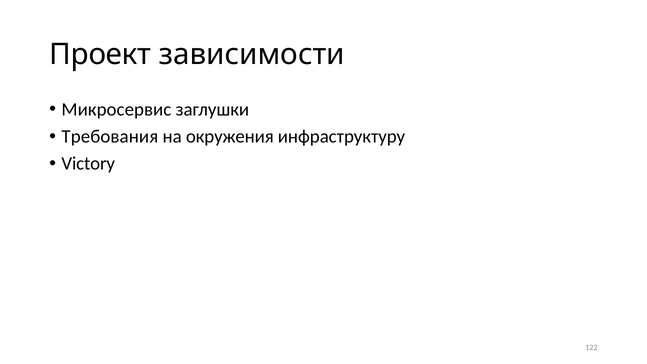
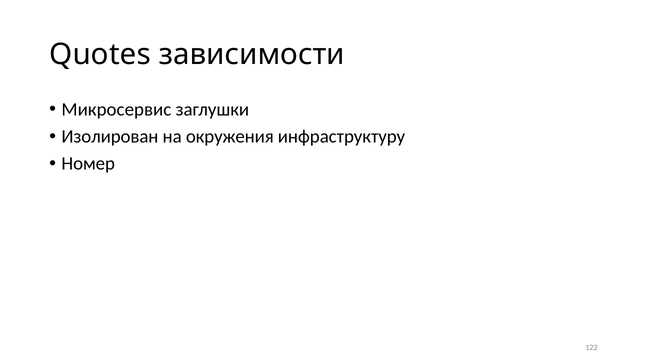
Проект: Проект -> Quotes (100, 54)
Требования: Требования -> Изолирован (110, 137)
Victory: Victory -> Номер (88, 164)
